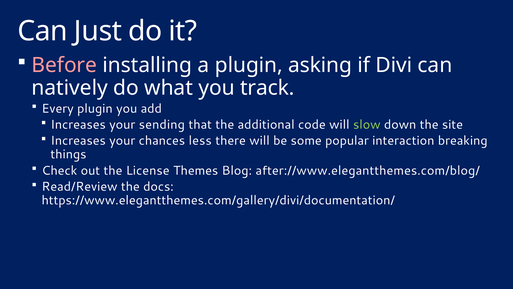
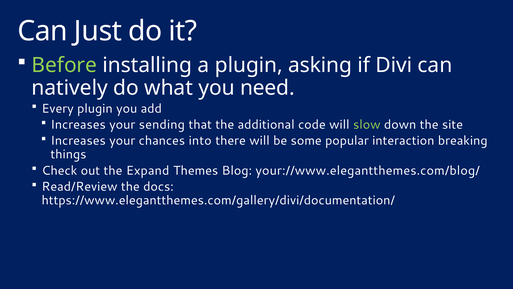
Before colour: pink -> light green (64, 65)
track: track -> need (267, 88)
less: less -> into (200, 141)
License: License -> Expand (148, 170)
after://www.elegantthemes.com/blog/: after://www.elegantthemes.com/blog/ -> your://www.elegantthemes.com/blog/ (368, 170)
